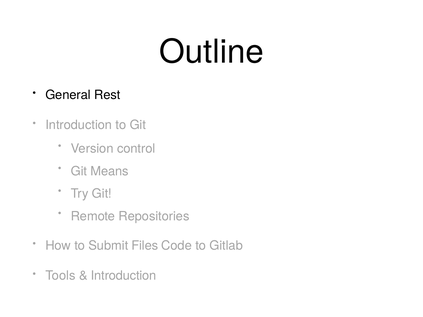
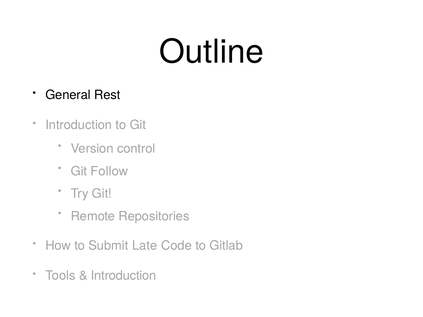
Means: Means -> Follow (109, 171)
Files: Files -> Late (145, 246)
